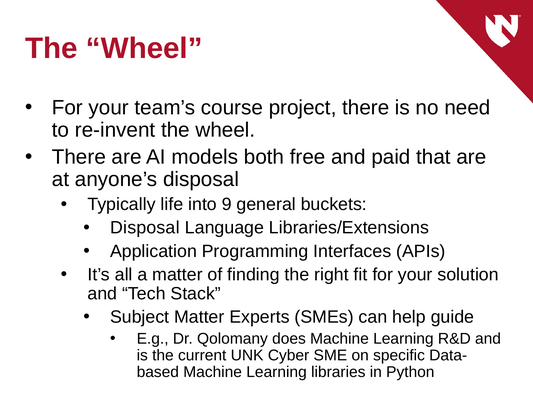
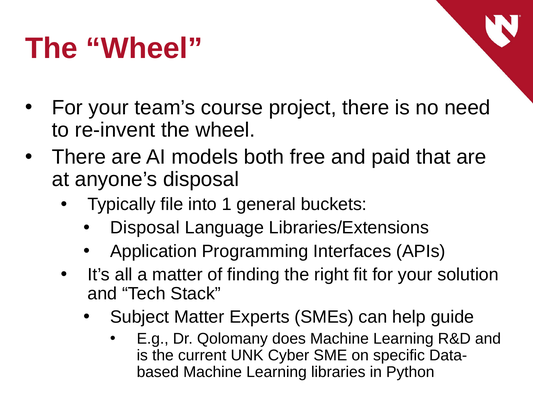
life: life -> file (172, 204)
9: 9 -> 1 (227, 204)
